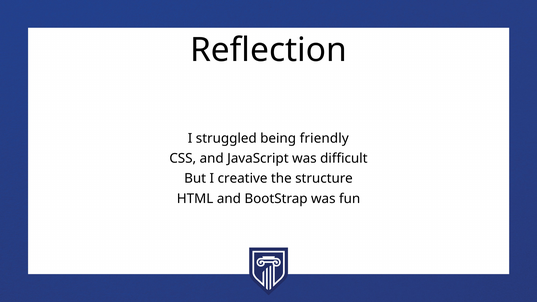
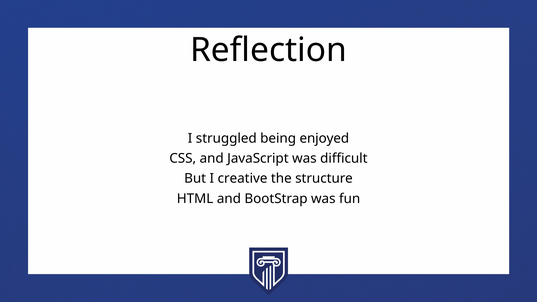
friendly: friendly -> enjoyed (324, 138)
